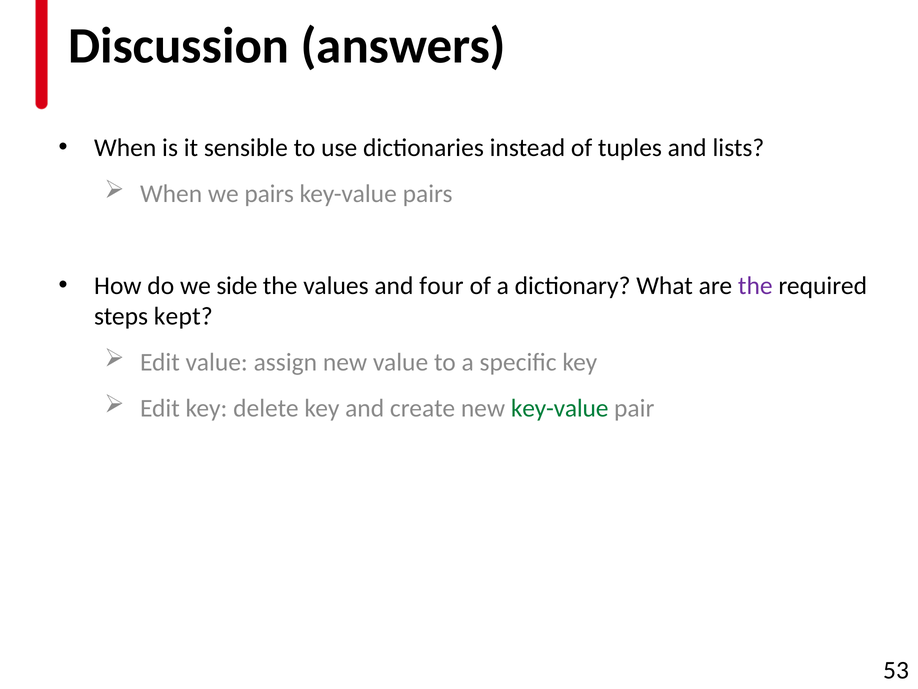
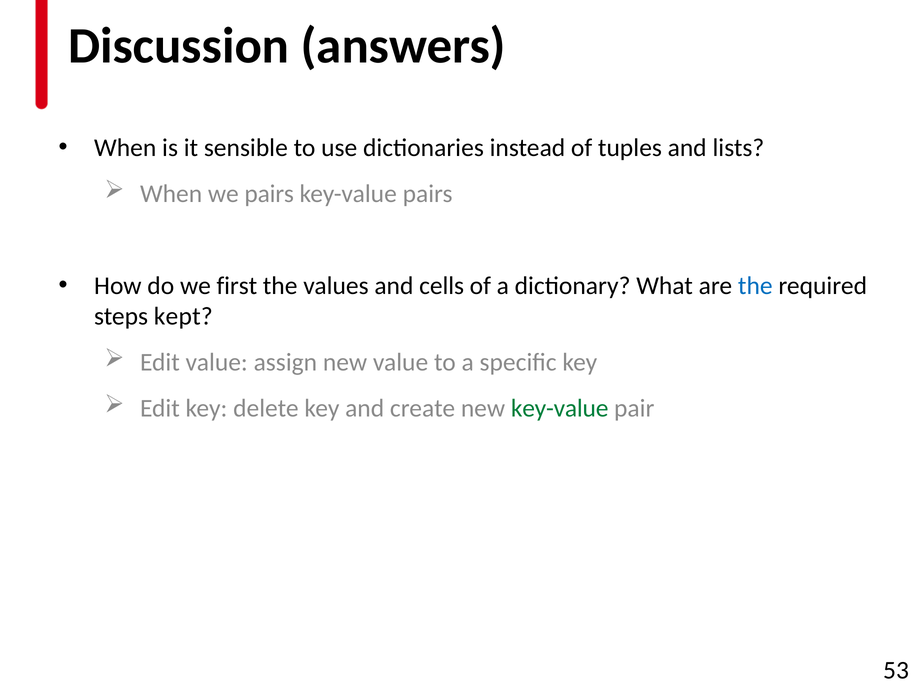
side: side -> first (237, 286)
four: four -> cells (442, 286)
the colour: purple -> blue (755, 286)
